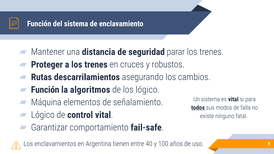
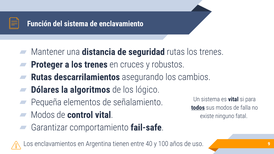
seguridad parar: parar -> rutas (176, 52)
Función: Función -> Dólares (45, 90)
Máquina: Máquina -> Pequeña (46, 102)
Lógico: Lógico -> Modos (43, 115)
